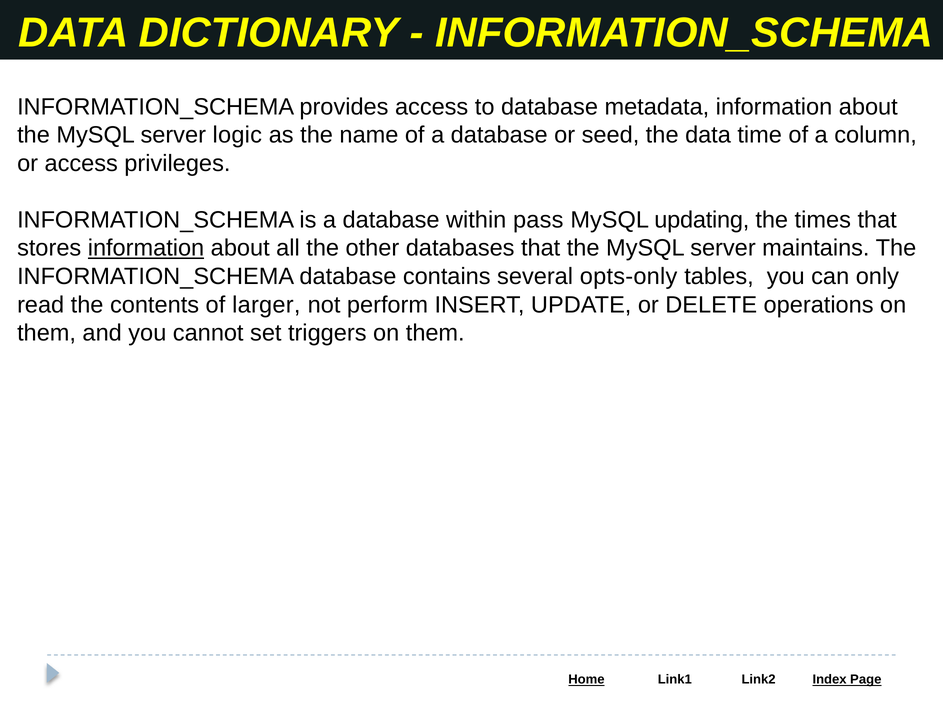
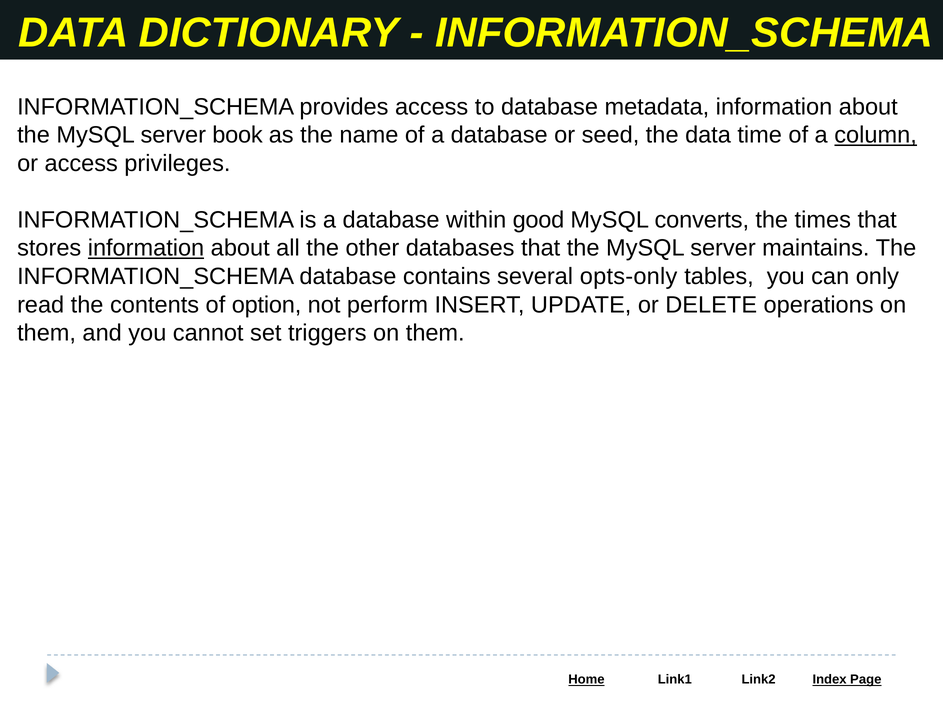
logic: logic -> book (238, 135)
column underline: none -> present (876, 135)
pass: pass -> good (538, 220)
updating: updating -> converts (702, 220)
larger: larger -> option (267, 305)
